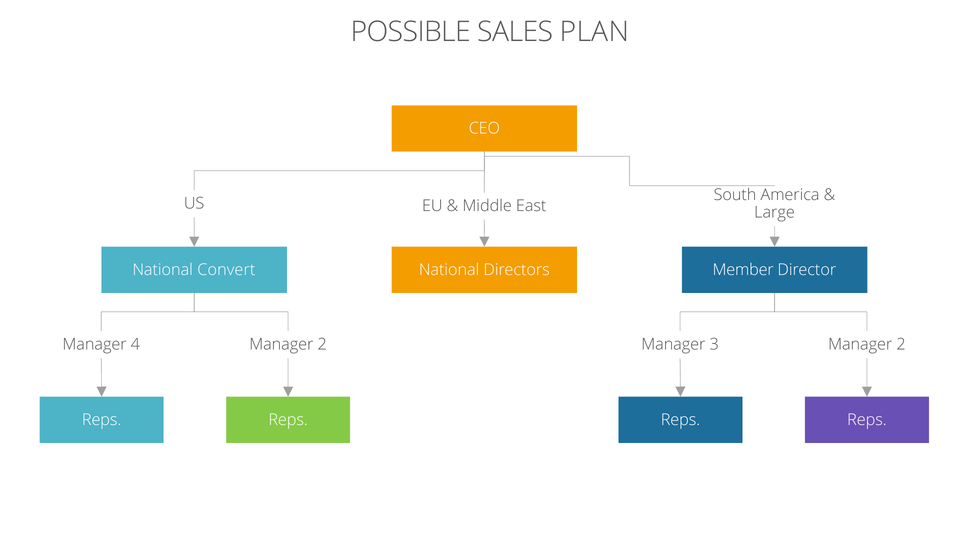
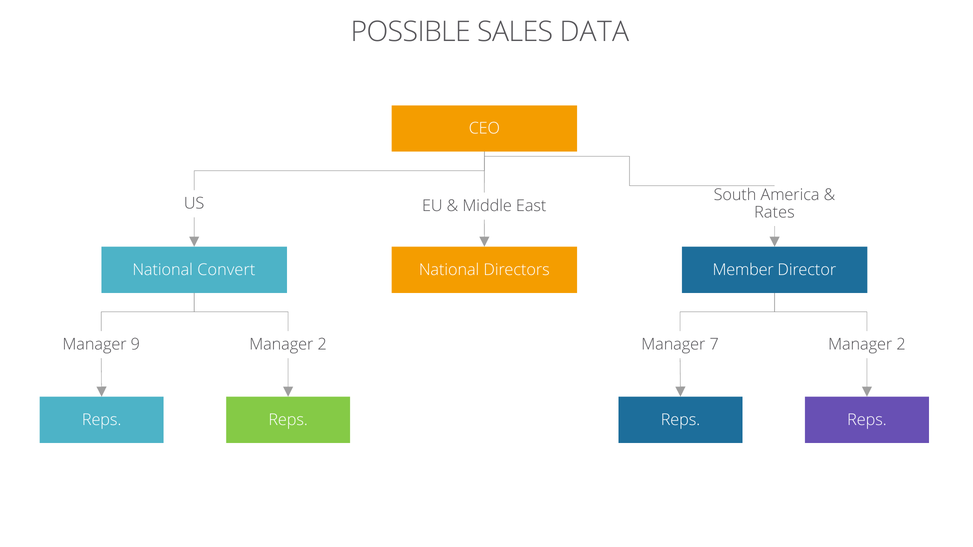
PLAN: PLAN -> DATA (594, 32)
Large: Large -> Rates (774, 212)
4: 4 -> 9 (135, 345)
3: 3 -> 7 (714, 345)
